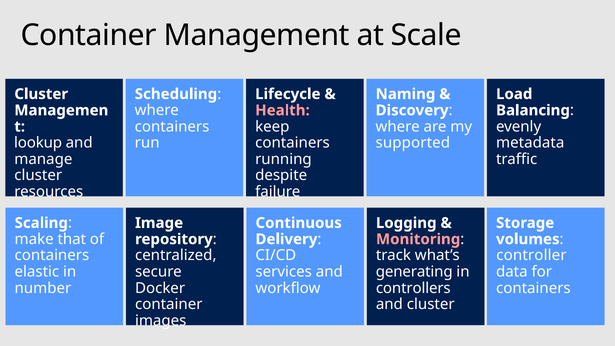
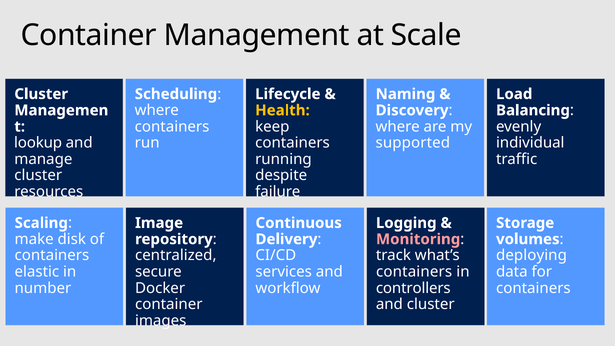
Health colour: pink -> yellow (282, 110)
metadata: metadata -> individual (530, 143)
that: that -> disk (72, 239)
controller: controller -> deploying (531, 255)
generating: generating -> containers (414, 272)
